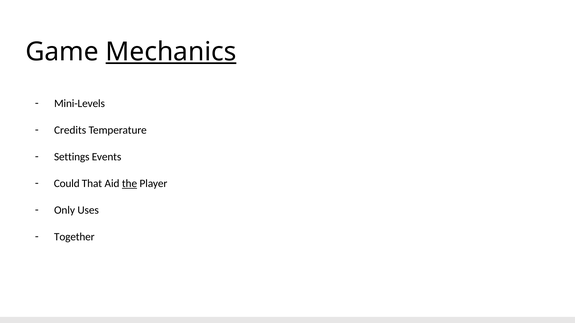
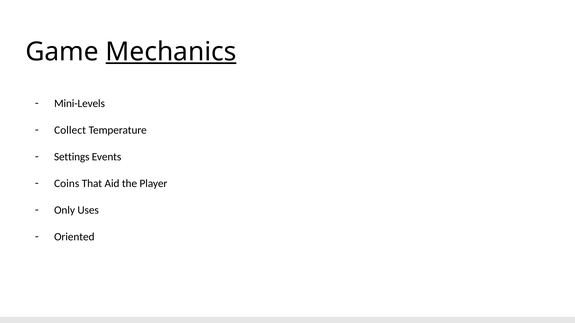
Credits: Credits -> Collect (70, 130)
Could: Could -> Coins (67, 184)
the underline: present -> none (129, 184)
Together: Together -> Oriented (74, 237)
